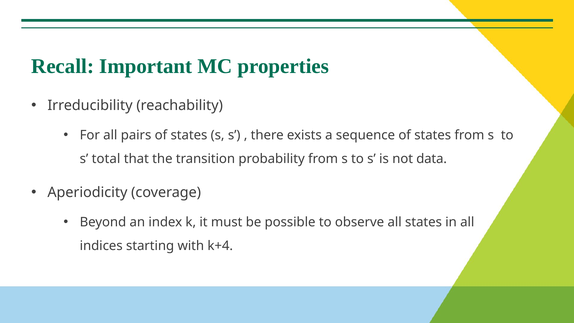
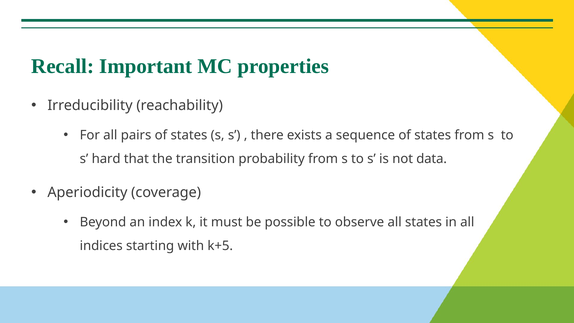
total: total -> hard (106, 159)
k+4: k+4 -> k+5 (220, 246)
